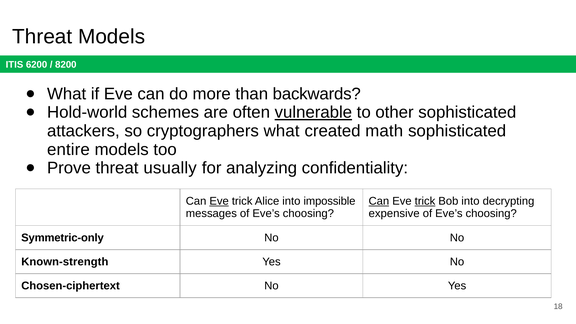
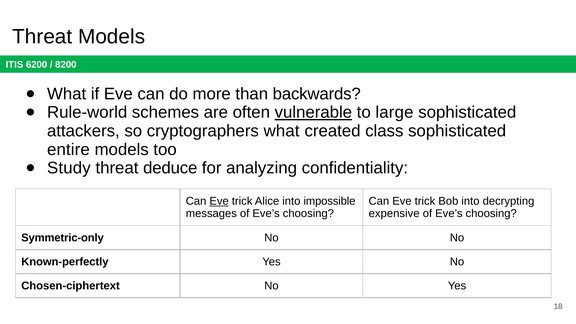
Hold-world: Hold-world -> Rule-world (87, 112)
other: other -> large (394, 112)
math: math -> class (384, 131)
Prove: Prove -> Study (69, 168)
usually: usually -> deduce (170, 168)
Can underline: present -> none (379, 201)
trick underline: present -> none (425, 201)
Known-strength: Known-strength -> Known-perfectly (65, 262)
